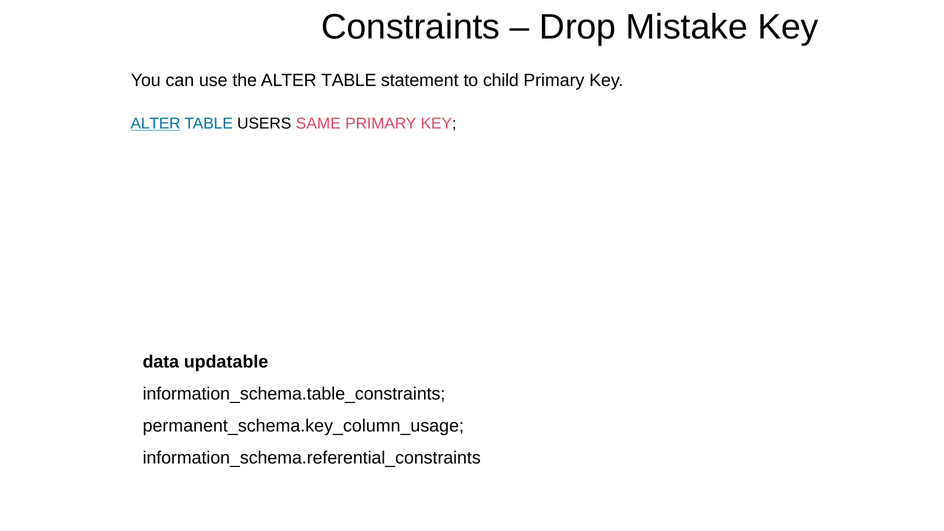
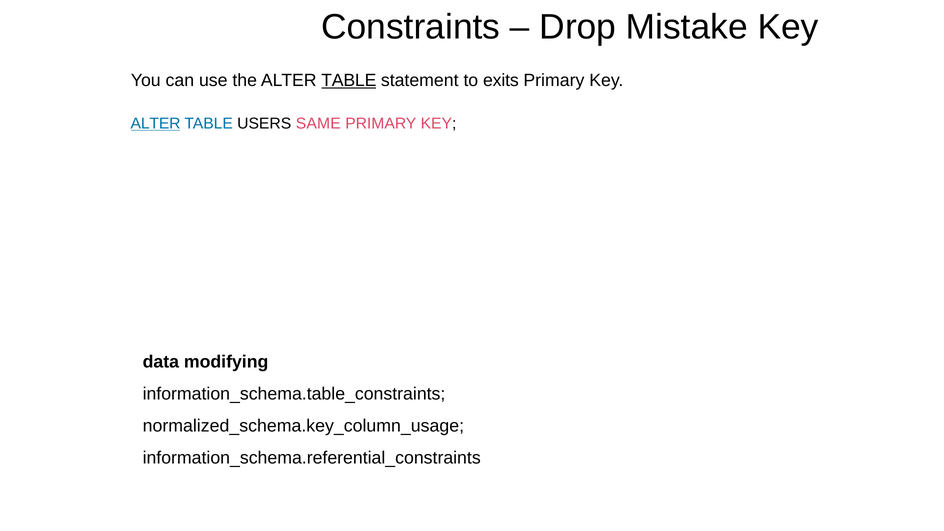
TABLE underline: none -> present (349, 80)
child: child -> exits (501, 80)
updatable: updatable -> modifying (226, 362)
permanent_schema.key_column_usage: permanent_schema.key_column_usage -> normalized_schema.key_column_usage (303, 426)
